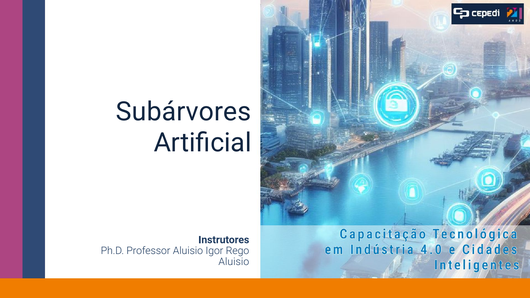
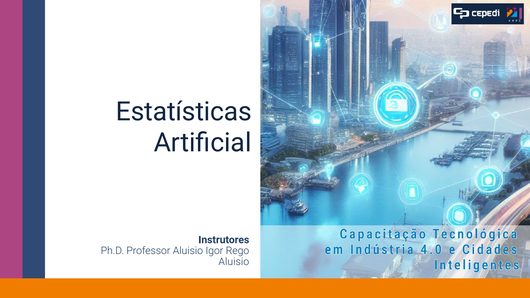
Subárvores: Subárvores -> Estatísticas (184, 112)
